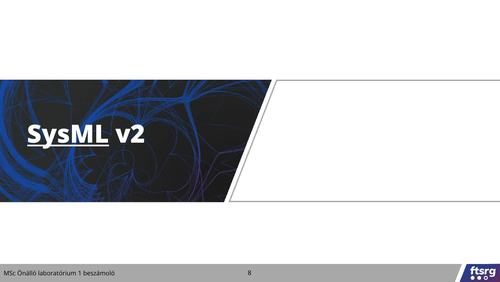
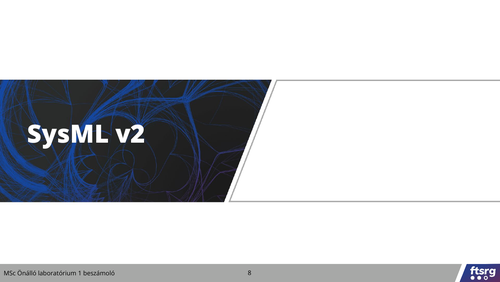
SysML underline: present -> none (68, 134)
